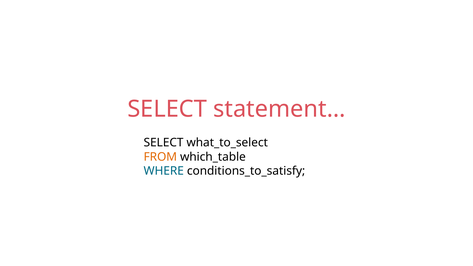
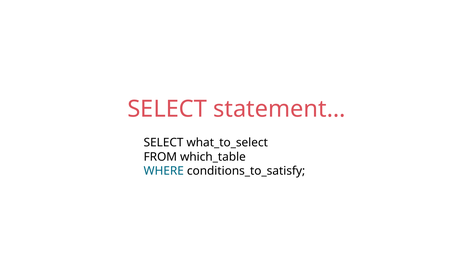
FROM colour: orange -> black (160, 157)
